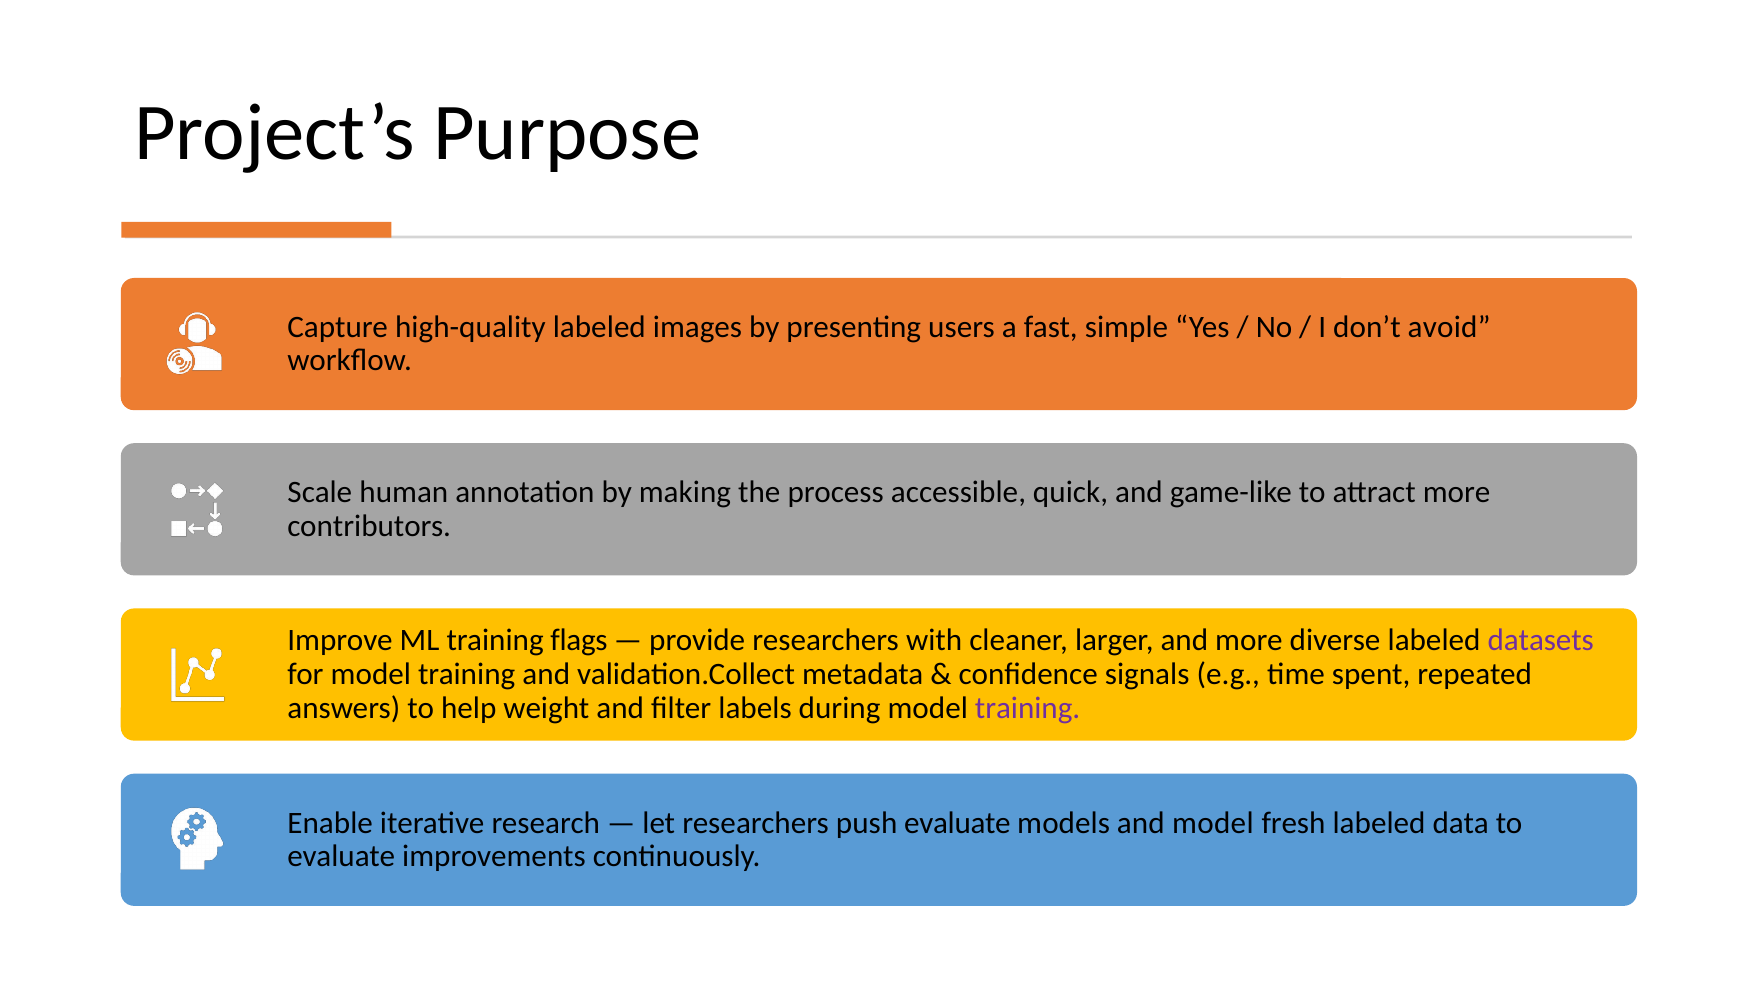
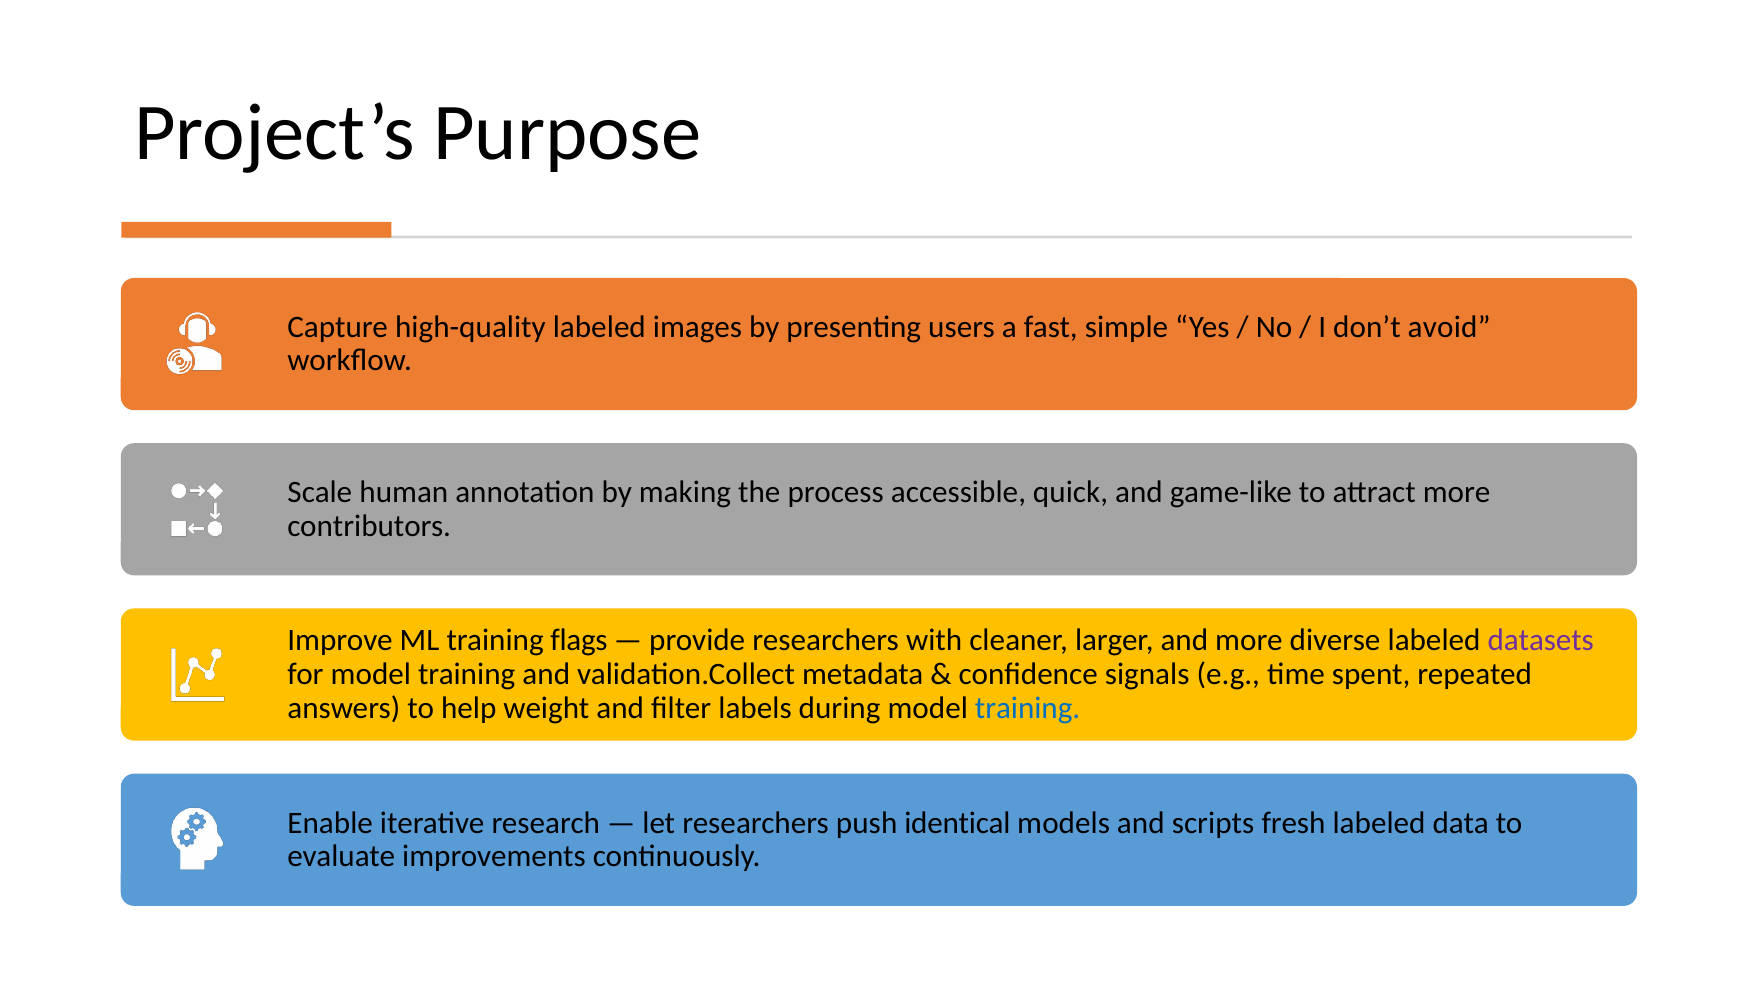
training colour: purple -> blue (1028, 708)
push evaluate: evaluate -> identical (957, 823)
and model: model -> scripts (1213, 823)
